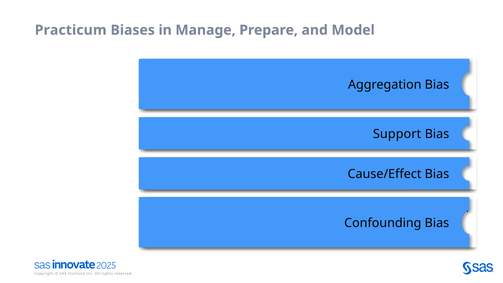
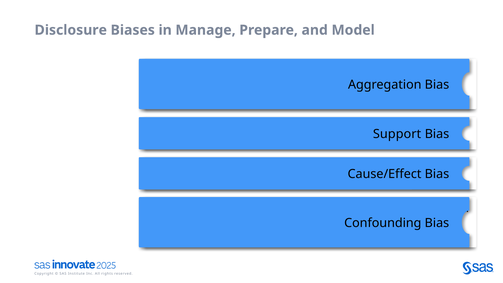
Practicum: Practicum -> Disclosure (71, 30)
